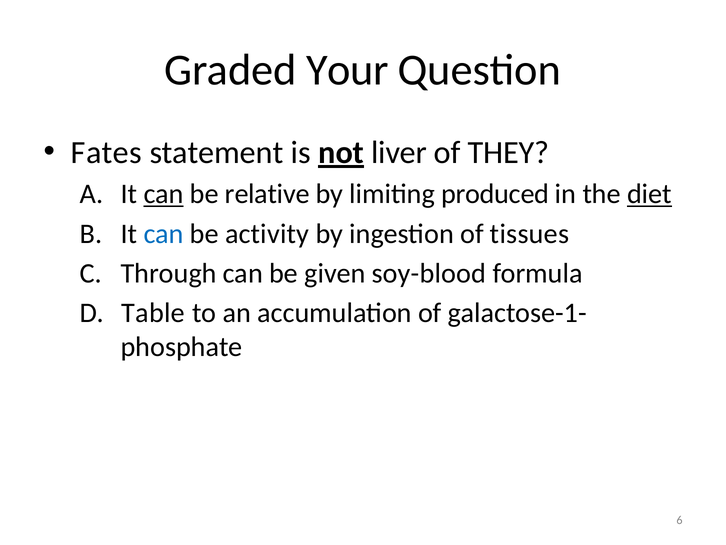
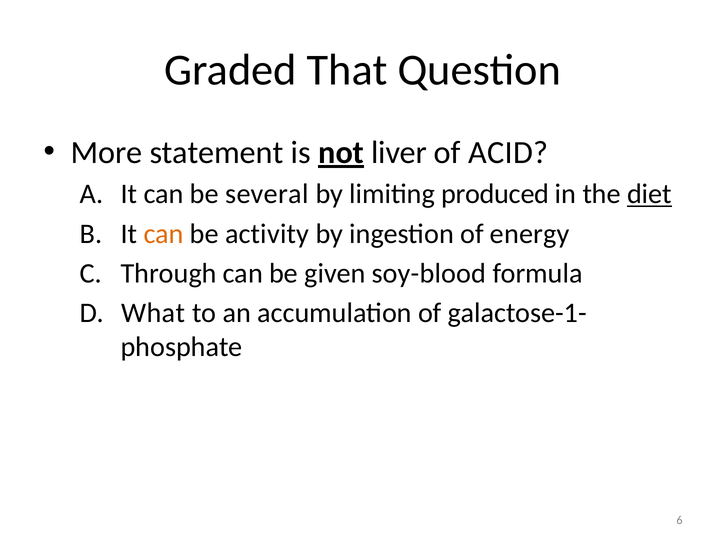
Your: Your -> That (347, 70)
Fates: Fates -> More (107, 152)
THEY: THEY -> ACID (508, 152)
can underline: present -> none (164, 194)
relative: relative -> several (267, 194)
can colour: blue -> orange (164, 234)
tissues: tissues -> energy (530, 234)
Table: Table -> What (153, 313)
